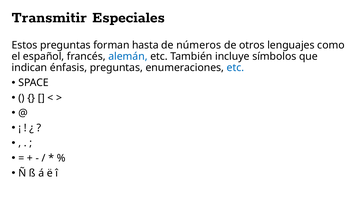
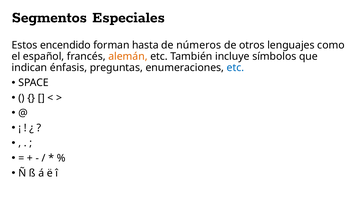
Transmitir: Transmitir -> Segmentos (49, 17)
Estos preguntas: preguntas -> encendido (65, 45)
alemán colour: blue -> orange (128, 56)
